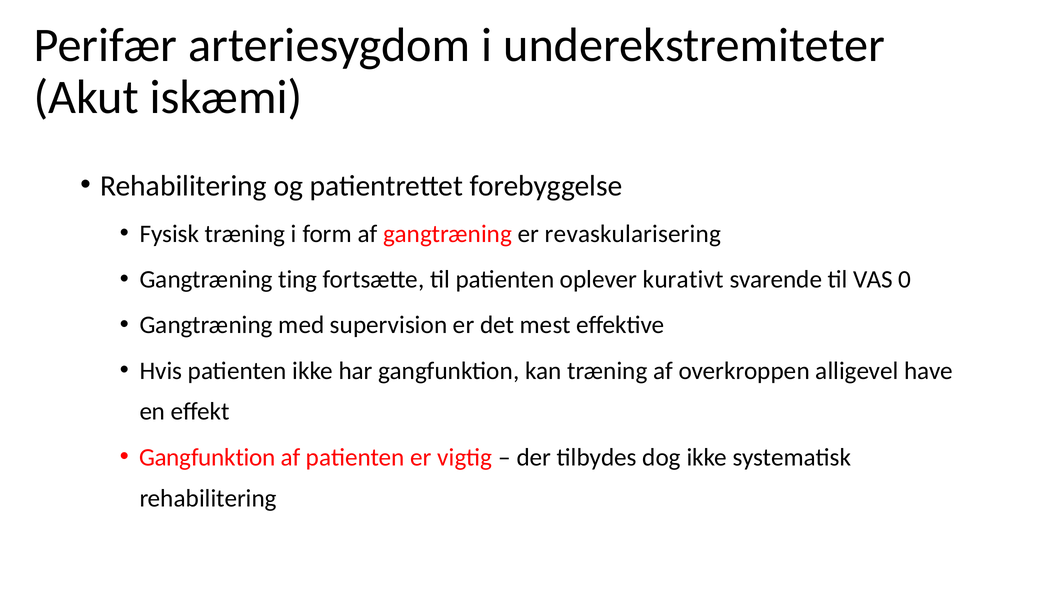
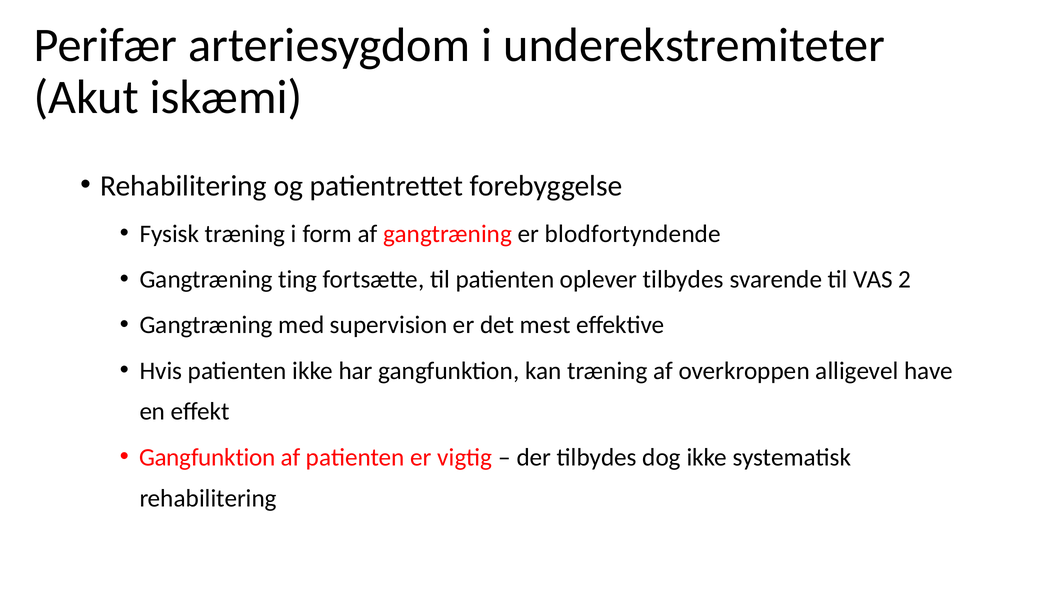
revaskularisering: revaskularisering -> blodfortyndende (633, 234)
oplever kurativt: kurativt -> tilbydes (683, 280)
0: 0 -> 2 (905, 280)
